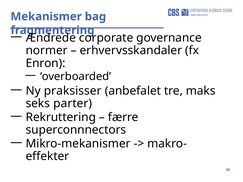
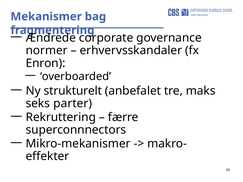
praksisser: praksisser -> strukturelt (73, 91)
